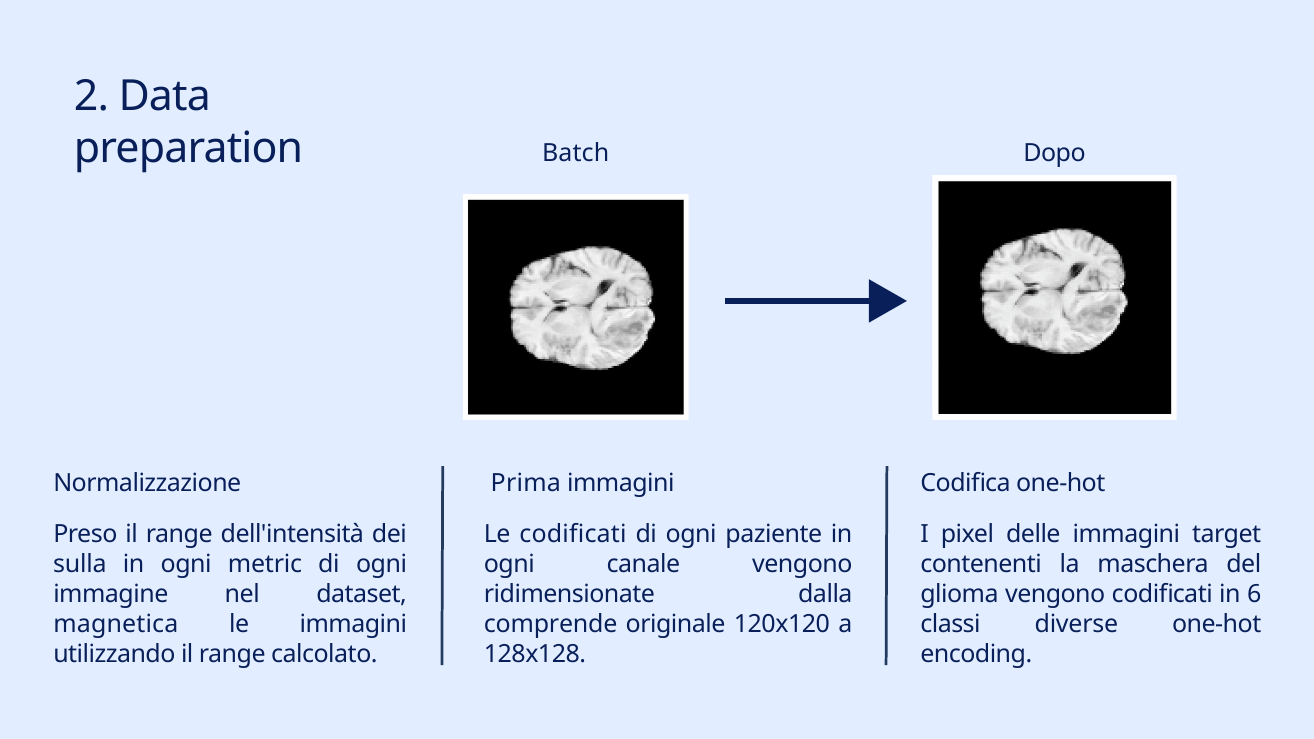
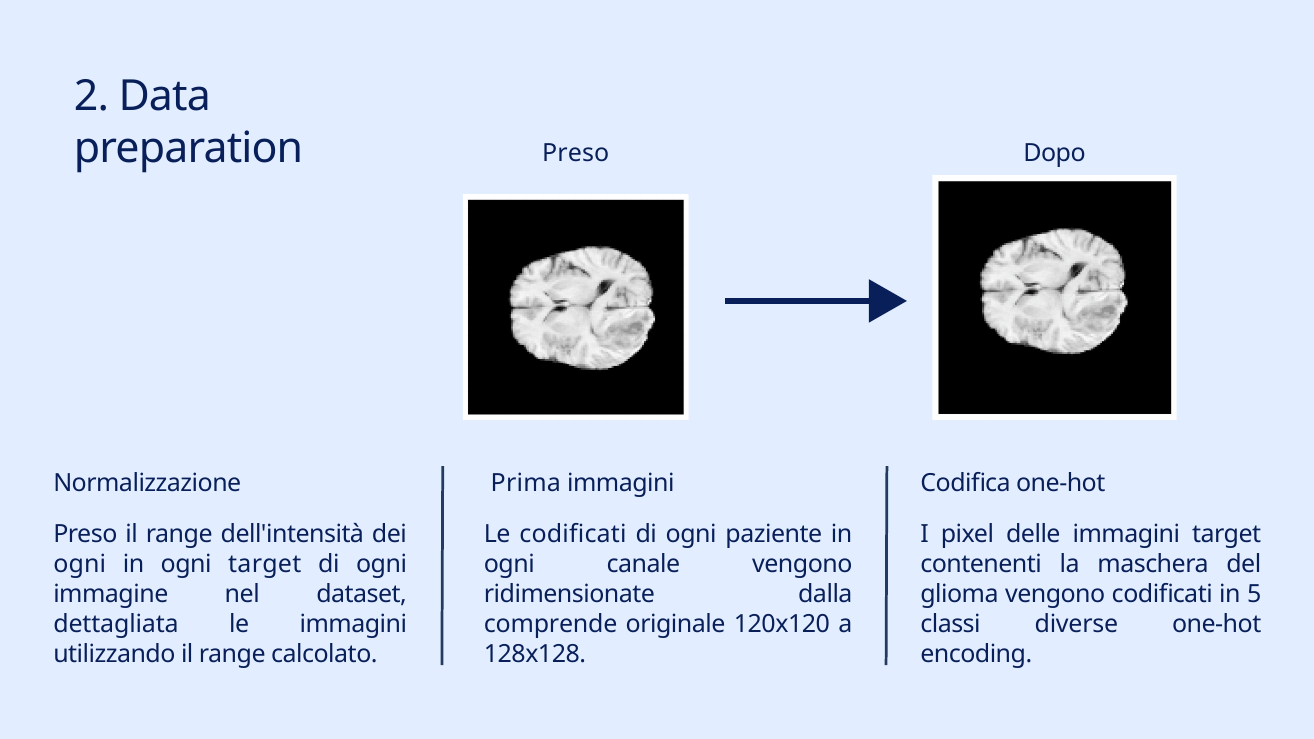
Batch: Batch -> Preso (576, 153)
sulla: sulla -> ogni (80, 565)
ogni metric: metric -> target (265, 565)
6: 6 -> 5 (1254, 595)
magnetica: magnetica -> dettagliata (116, 625)
